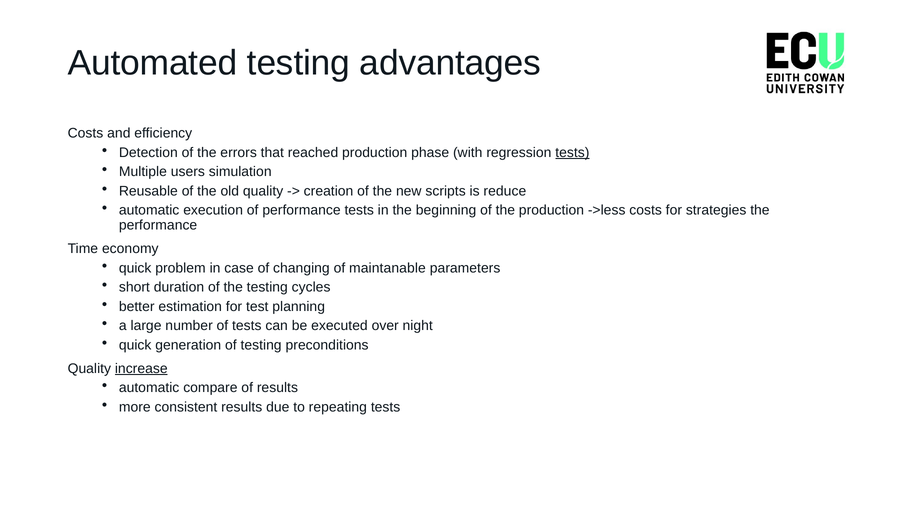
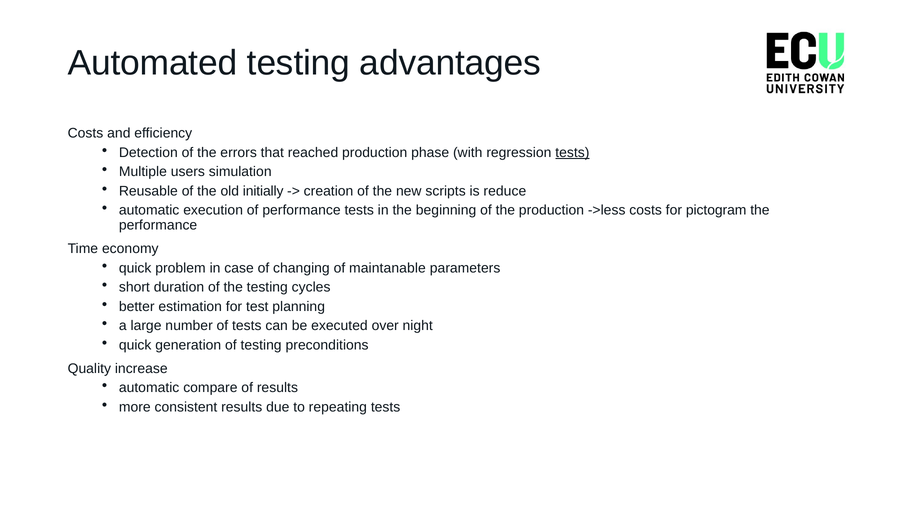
old quality: quality -> initially (263, 191)
strategies: strategies -> pictogram (716, 210)
increase underline: present -> none (141, 369)
